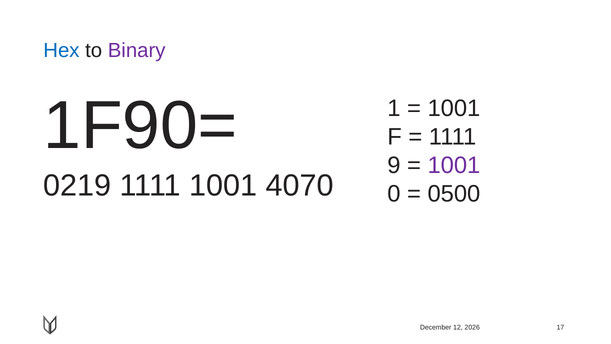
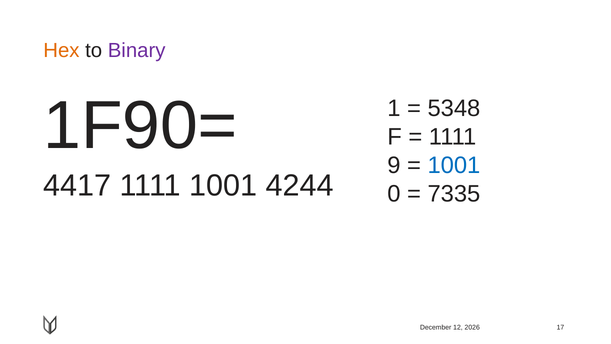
Hex colour: blue -> orange (61, 50)
1001: 1001 -> 5348 (454, 108)
1001 colour: purple -> blue (454, 165)
0219: 0219 -> 4417 (77, 185)
4070: 4070 -> 4244 (300, 185)
0500: 0500 -> 7335 (454, 194)
